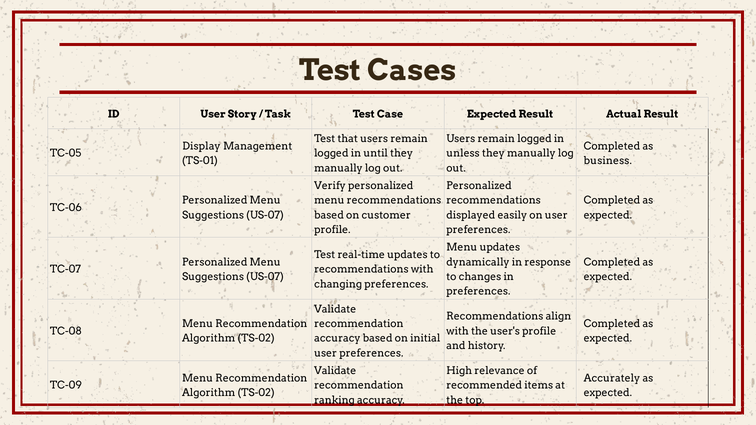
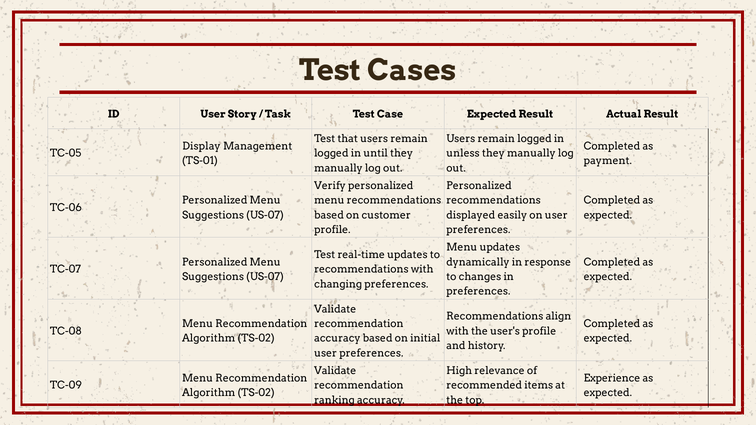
business: business -> payment (608, 161)
Accurately: Accurately -> Experience (612, 378)
